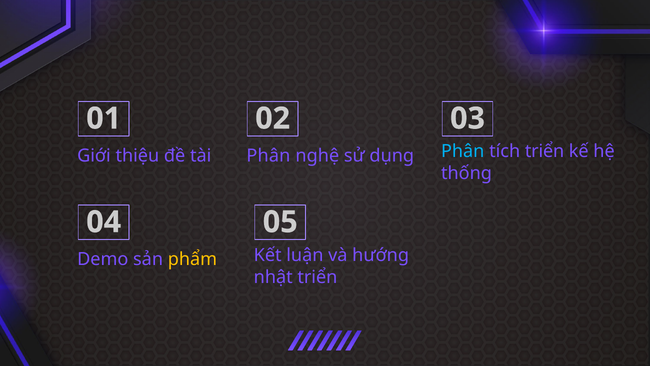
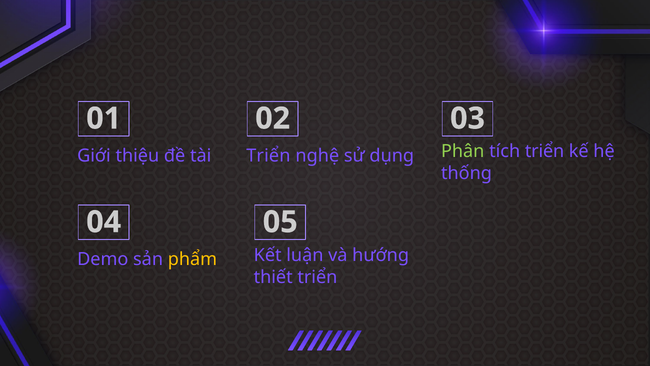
Phân colour: light blue -> light green (463, 151)
Phân: Phân -> Triển (268, 156)
nhật: nhật -> thiết (273, 277)
